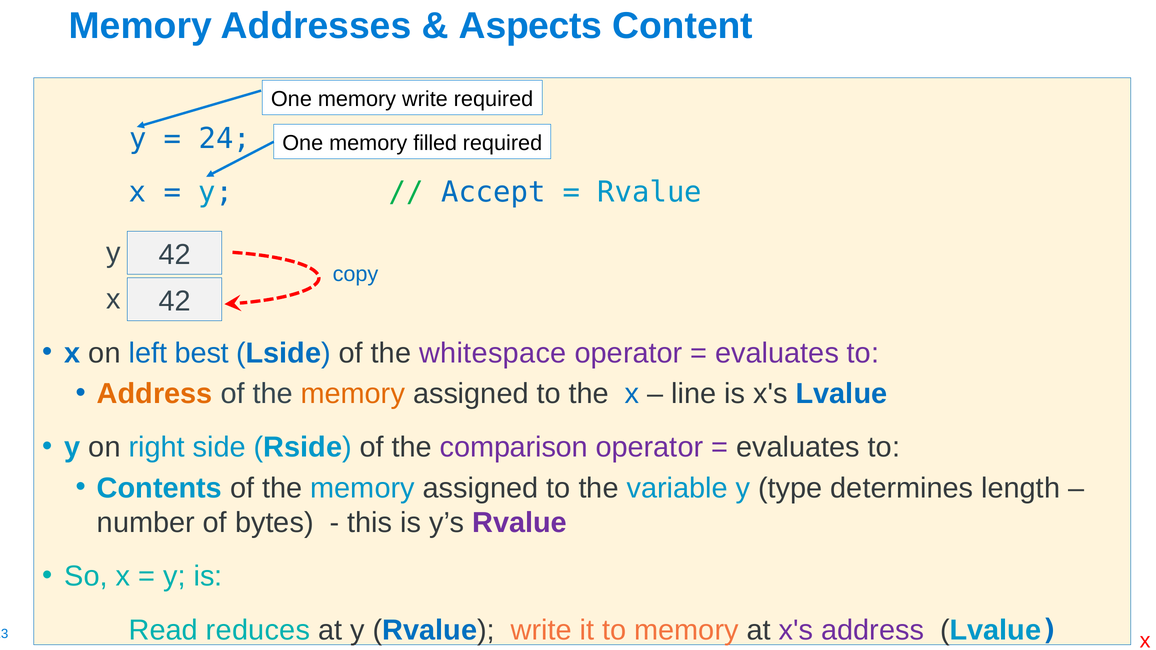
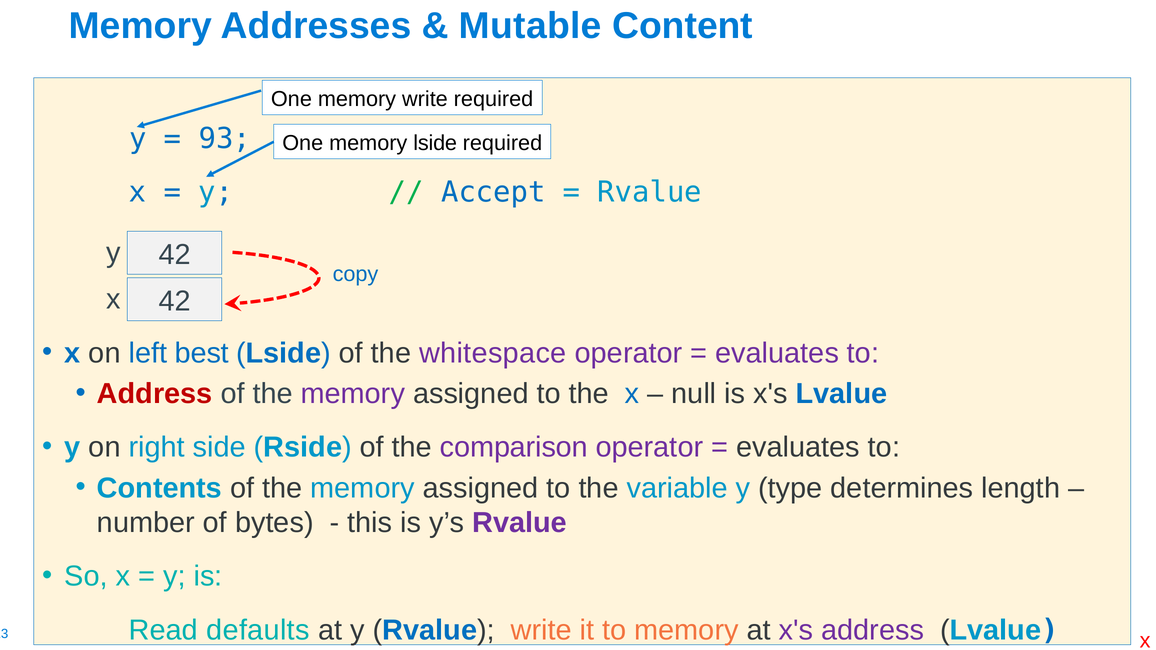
Aspects: Aspects -> Mutable (530, 26)
24: 24 -> 93 (225, 139)
memory filled: filled -> lside (435, 143)
Address colour: orange -> red (155, 394)
memory colour: orange -> purple (353, 394)
line: line -> null (694, 394)
reduces: reduces -> defaults (258, 630)
